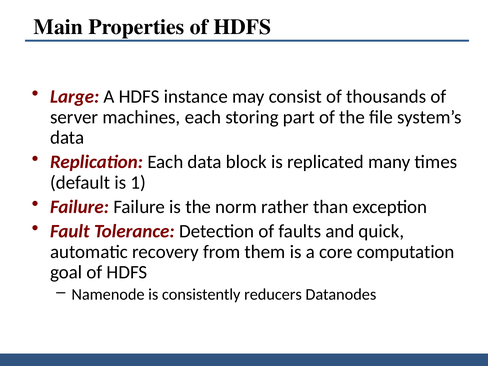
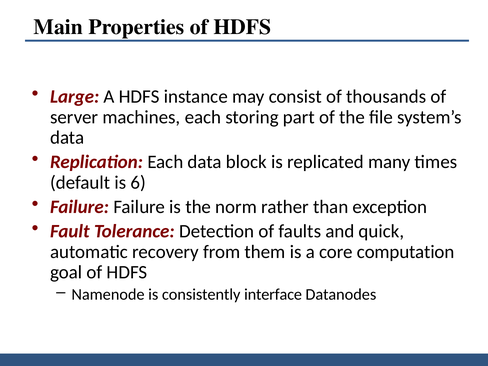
1: 1 -> 6 (138, 182)
reducers: reducers -> interface (273, 294)
